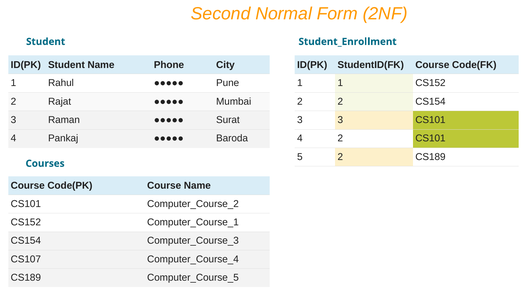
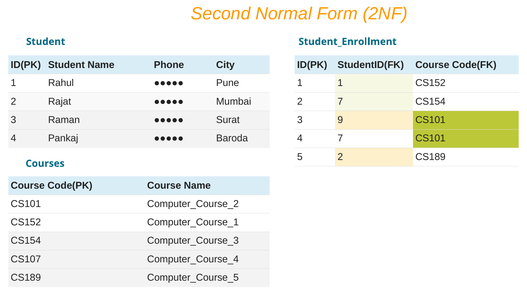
2 2: 2 -> 7 (340, 101)
3 3: 3 -> 9 (340, 120)
4 2: 2 -> 7 (340, 138)
